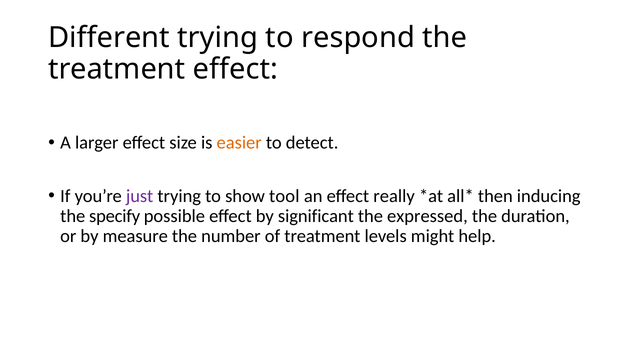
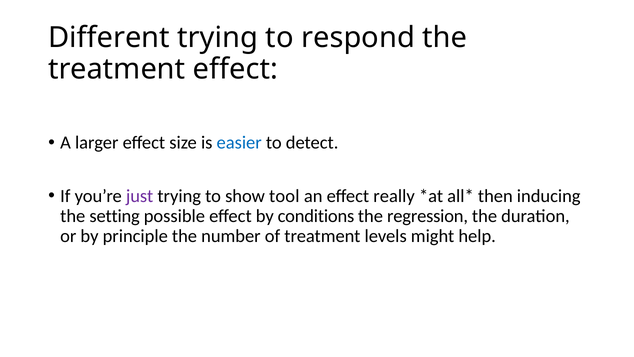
easier colour: orange -> blue (239, 143)
specify: specify -> setting (115, 216)
significant: significant -> conditions (316, 216)
expressed: expressed -> regression (428, 216)
measure: measure -> principle (135, 236)
